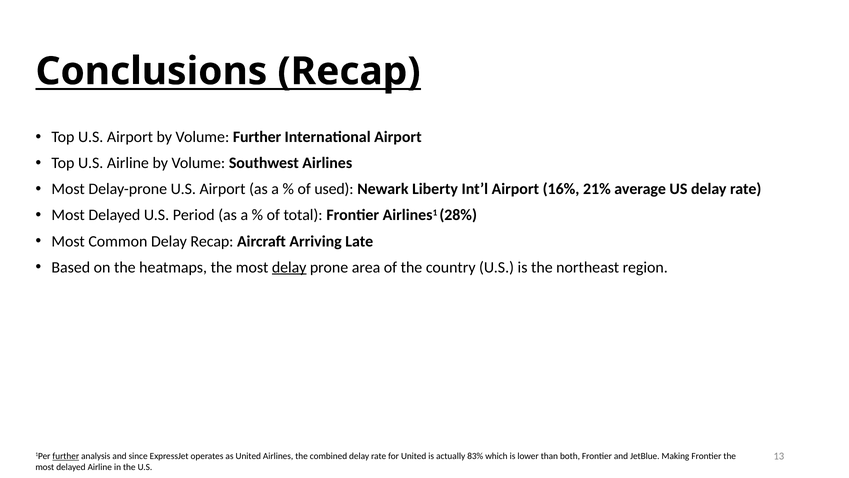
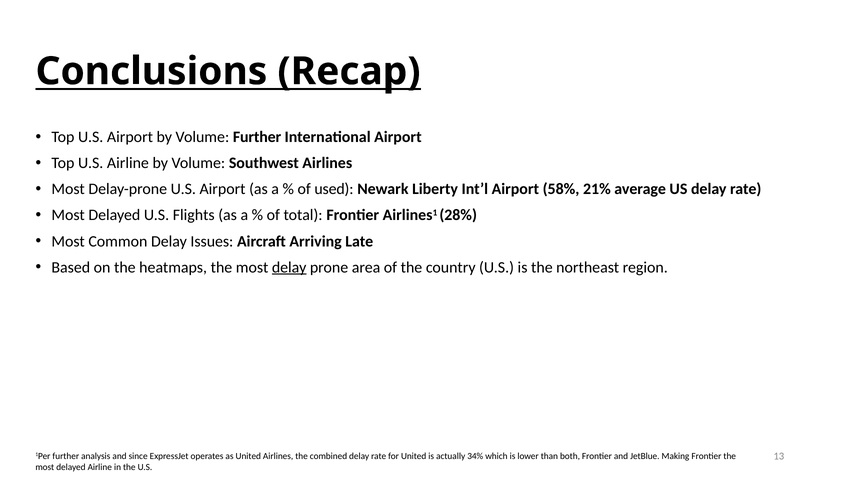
16%: 16% -> 58% (561, 189)
Period: Period -> Flights (194, 215)
Delay Recap: Recap -> Issues (212, 241)
further underline: present -> none (66, 456)
83%: 83% -> 34% (475, 456)
